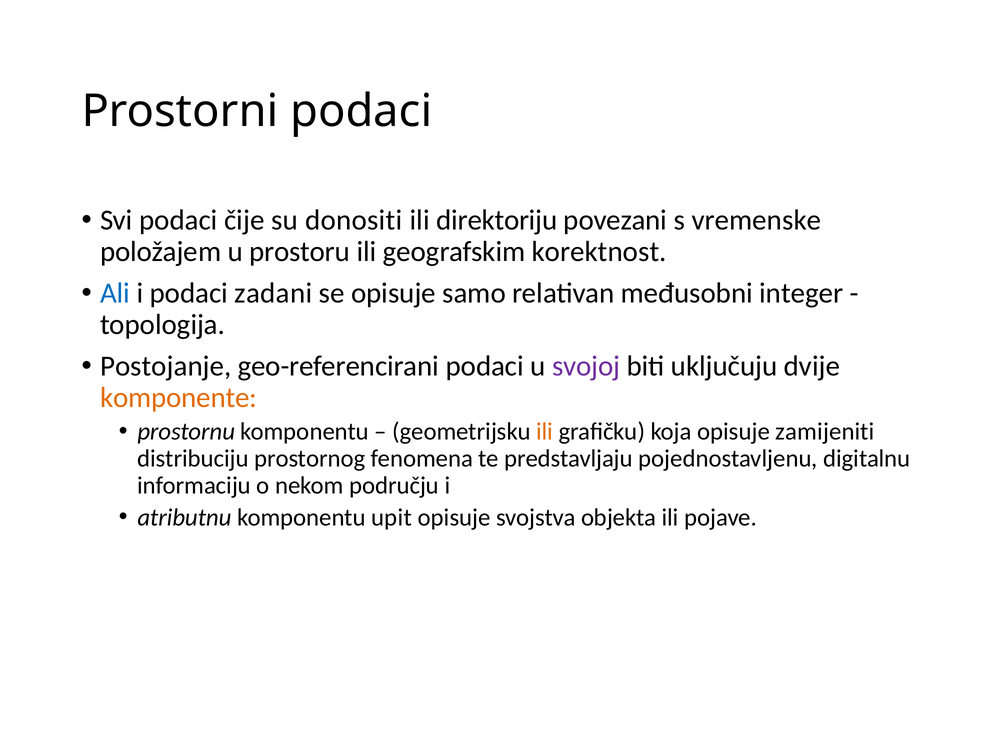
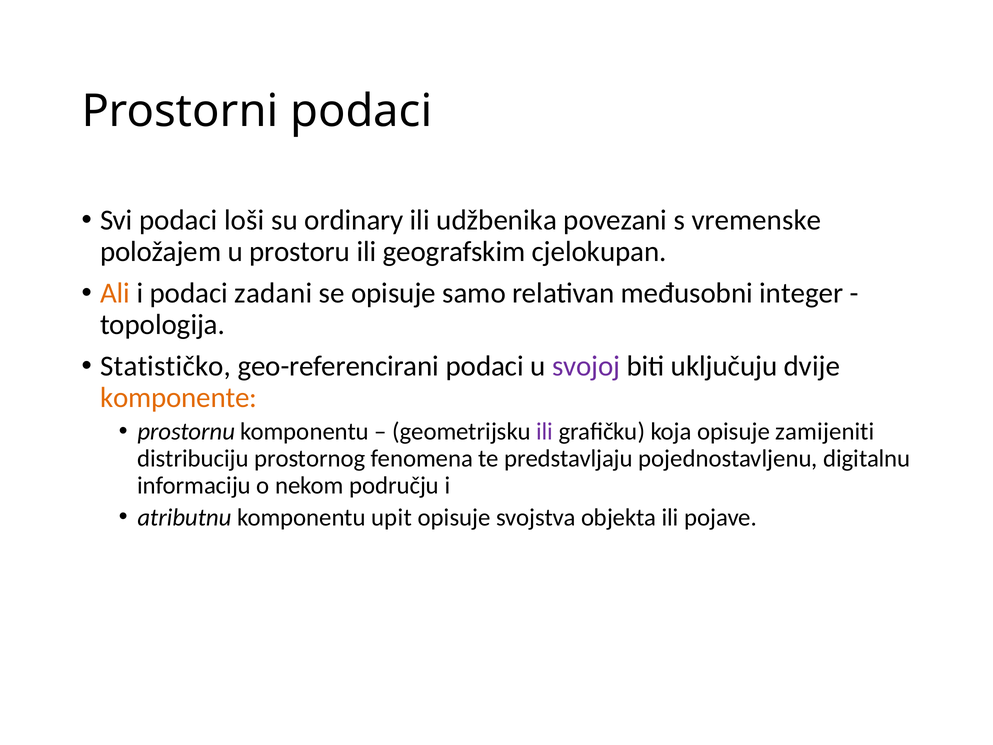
čije: čije -> loši (244, 220)
donositi: donositi -> ordinary (354, 220)
direktoriju: direktoriju -> udžbenika (497, 220)
korektnost: korektnost -> cjelokupan (599, 252)
Ali colour: blue -> orange (115, 293)
Postojanje: Postojanje -> Statističko (166, 366)
ili colour: orange -> purple (545, 432)
